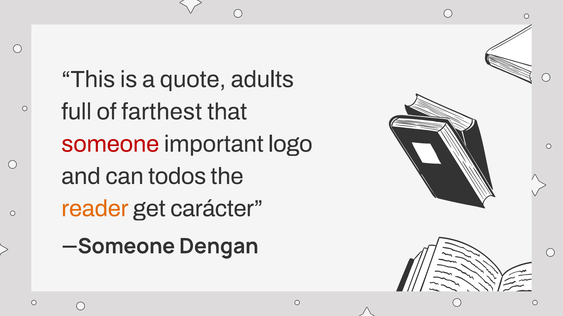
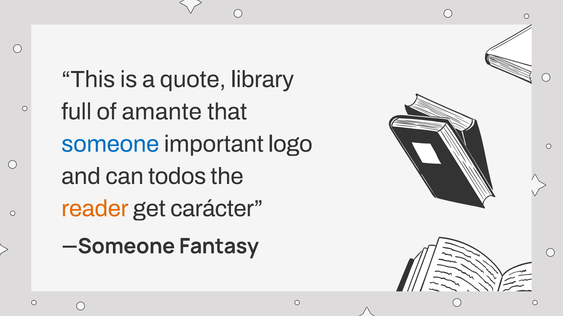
adults: adults -> library (262, 80)
farthest: farthest -> amante (162, 112)
someone colour: red -> blue (110, 144)
Dengan: Dengan -> Fantasy (219, 247)
